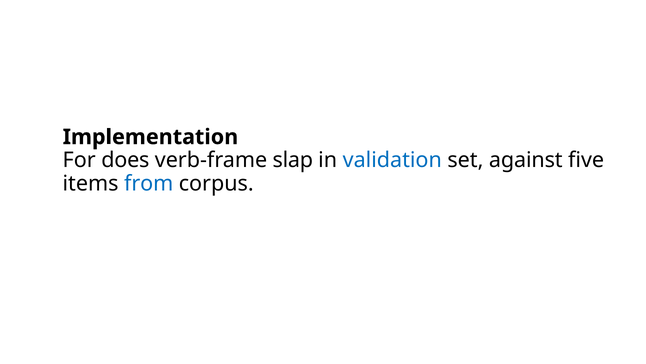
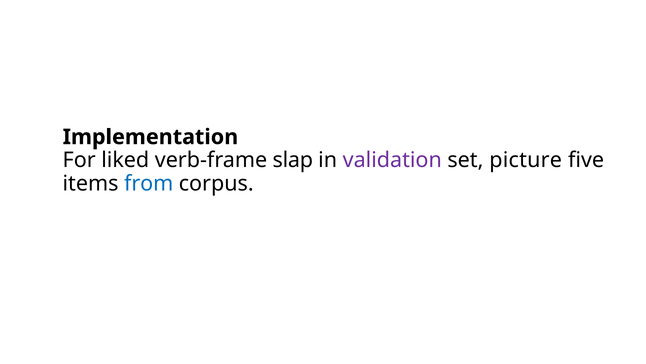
does: does -> liked (125, 160)
validation colour: blue -> purple (392, 160)
against: against -> picture (526, 160)
